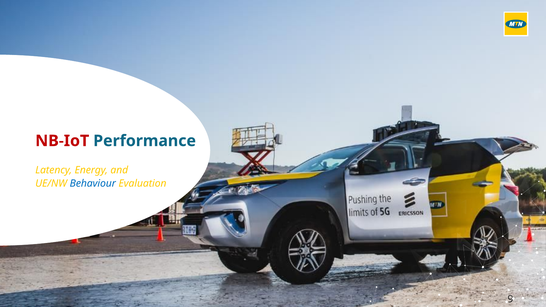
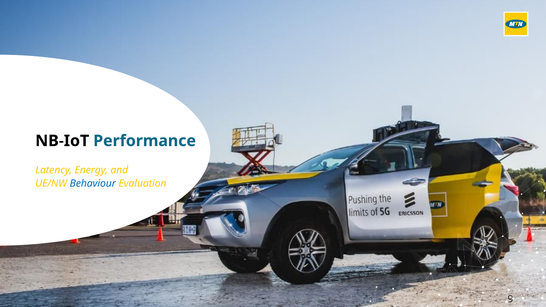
NB-IoT colour: red -> black (62, 141)
